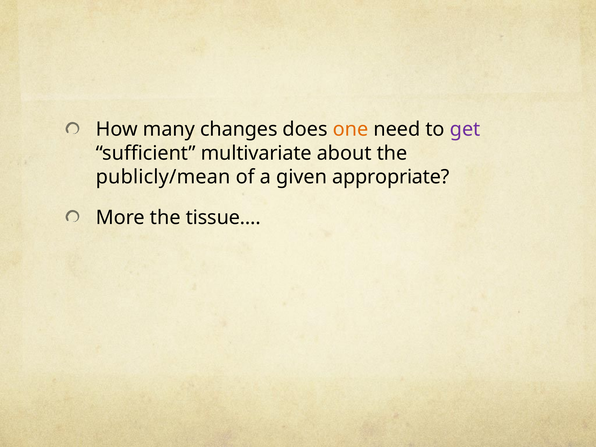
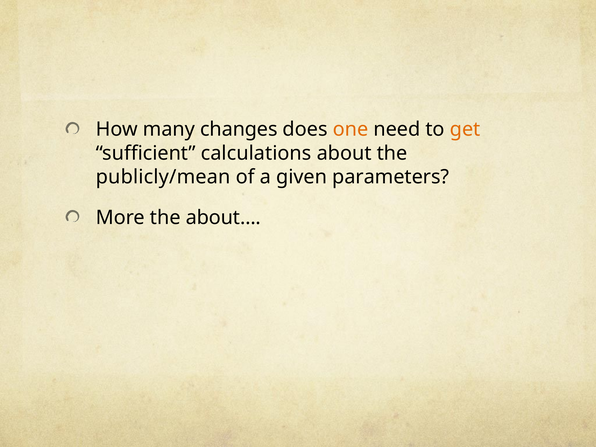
get colour: purple -> orange (465, 129)
multivariate: multivariate -> calculations (256, 153)
appropriate: appropriate -> parameters (391, 177)
tissue…: tissue… -> about… (223, 217)
